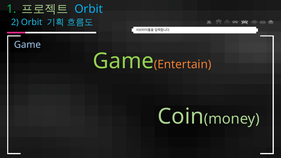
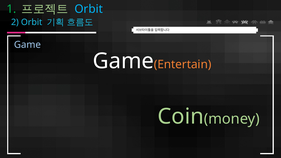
Game colour: light green -> white (123, 61)
